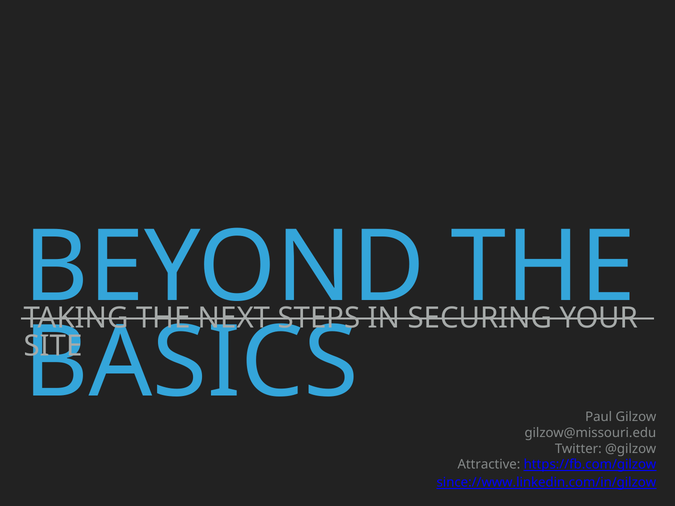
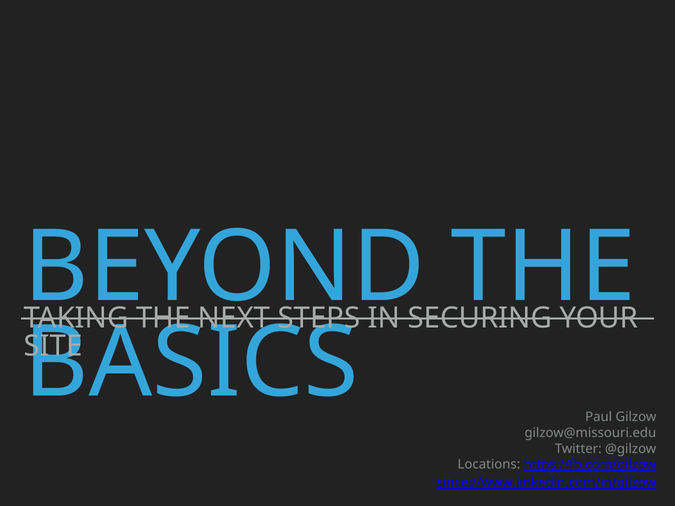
Attractive: Attractive -> Locations (489, 465)
